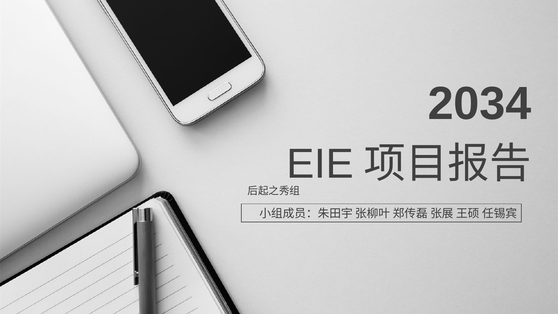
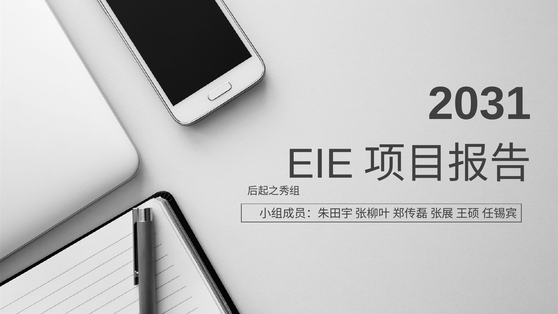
2034: 2034 -> 2031 (480, 104)
